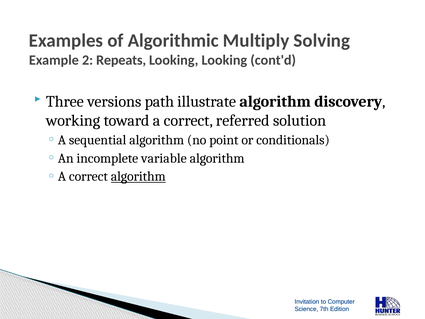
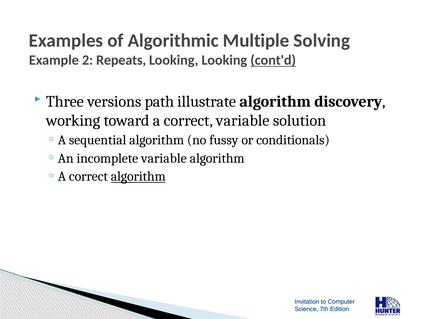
Multiply: Multiply -> Multiple (256, 41)
cont'd underline: none -> present (273, 60)
correct referred: referred -> variable (243, 120)
point: point -> fussy (224, 140)
